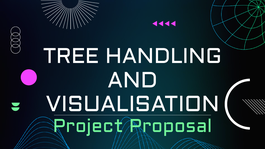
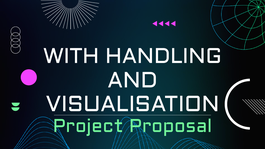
TREE: TREE -> WITH (71, 56)
